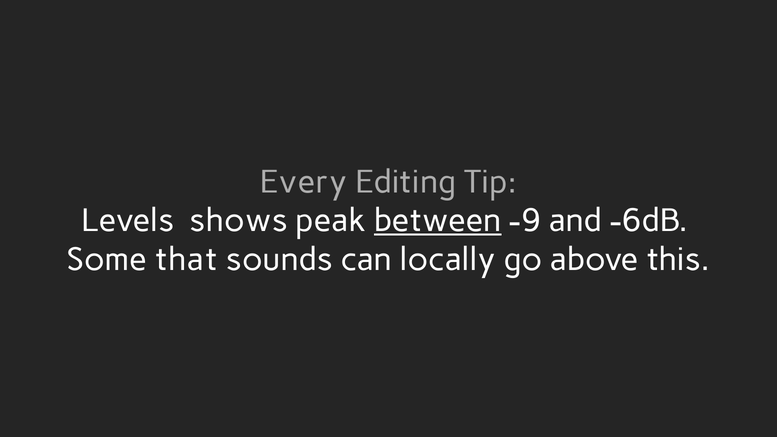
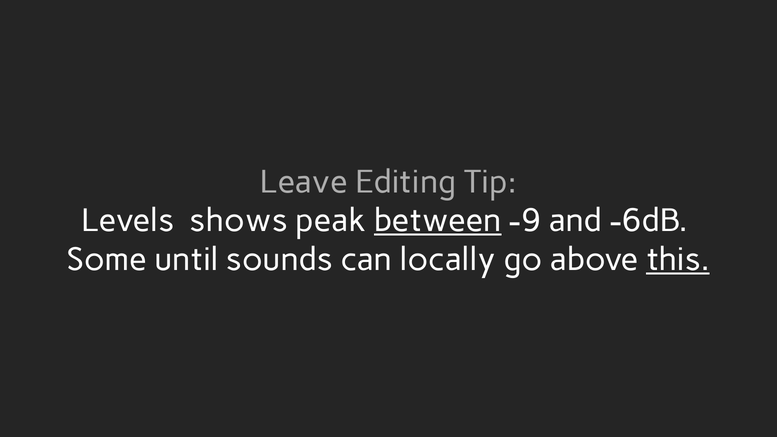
Every: Every -> Leave (304, 182)
that: that -> until (187, 260)
this underline: none -> present (678, 260)
